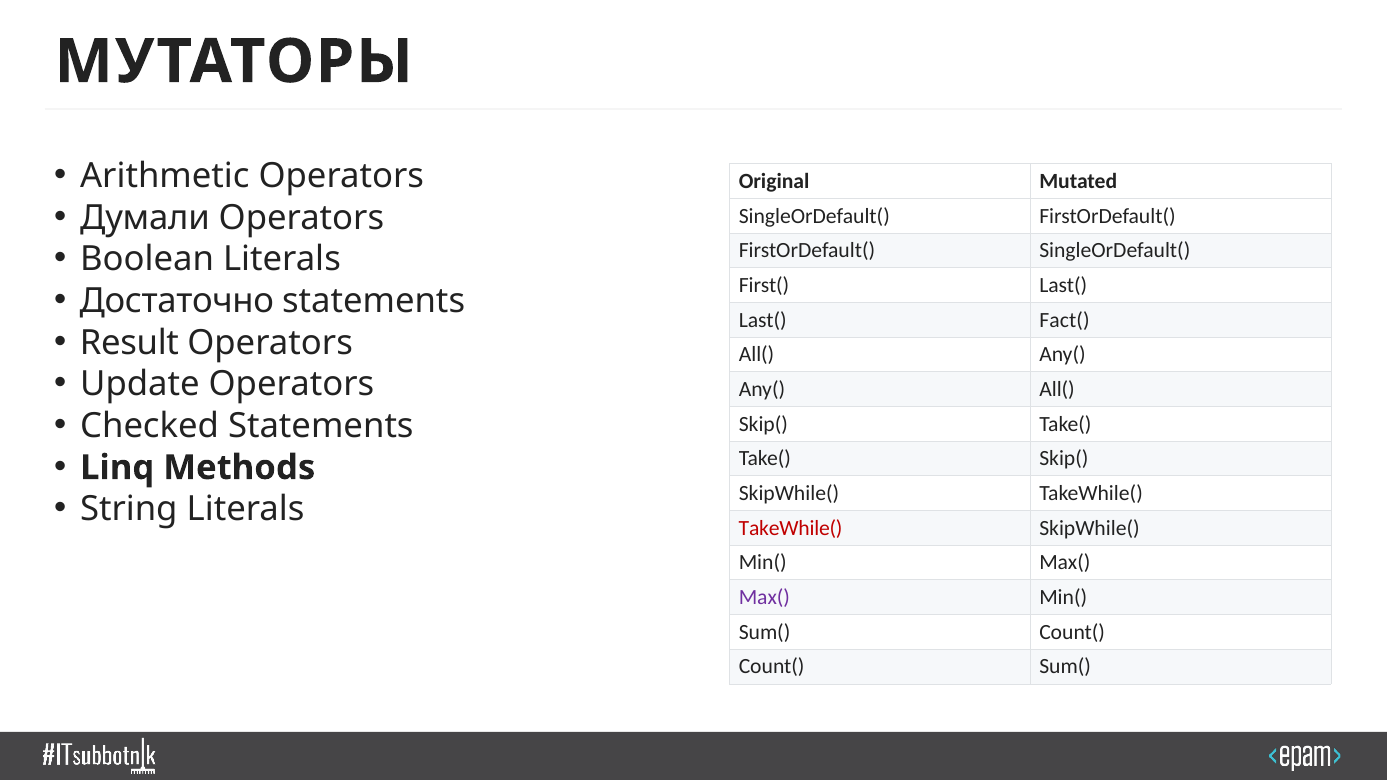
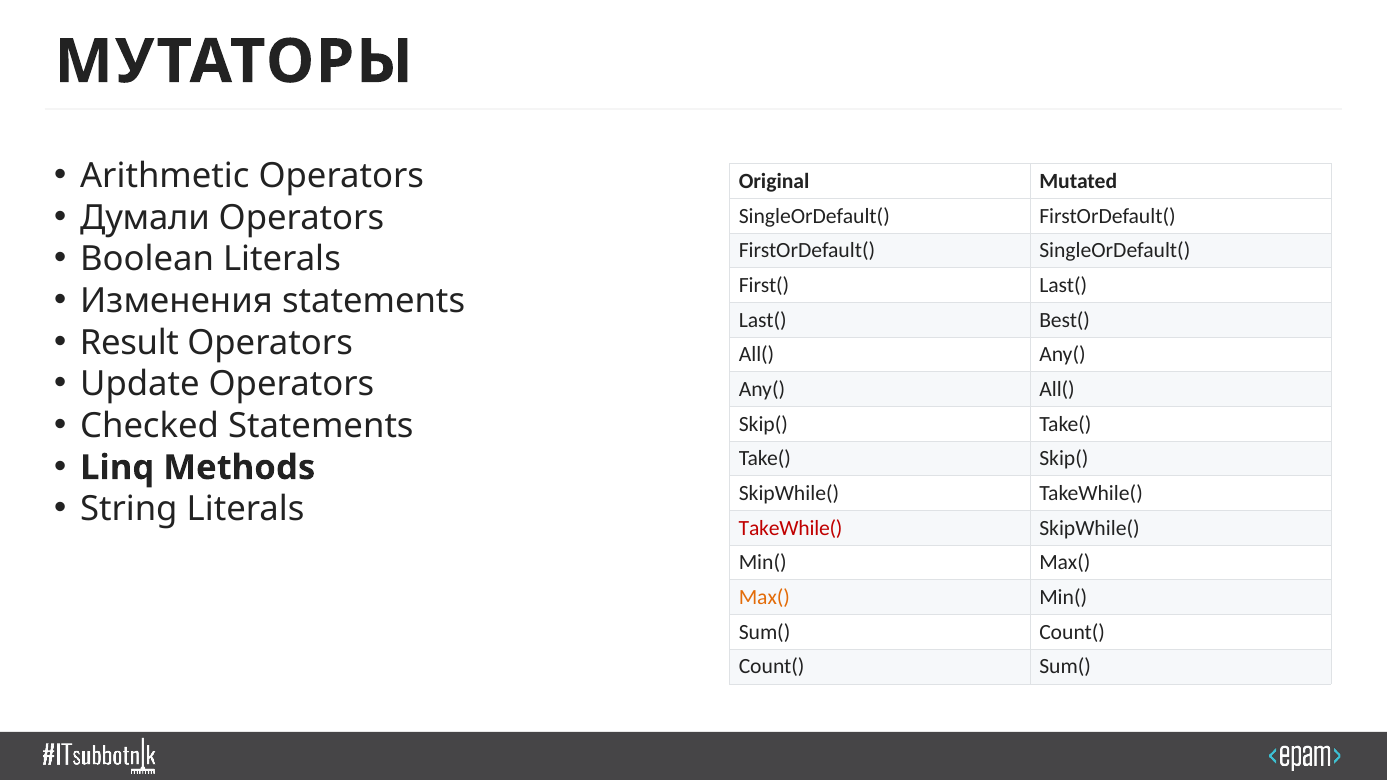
Достаточно: Достаточно -> Изменения (177, 301)
Fact(: Fact( -> Best( (1065, 320)
Max( colour: purple -> orange (764, 598)
